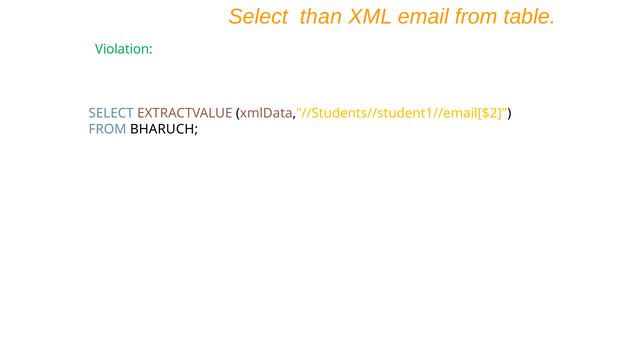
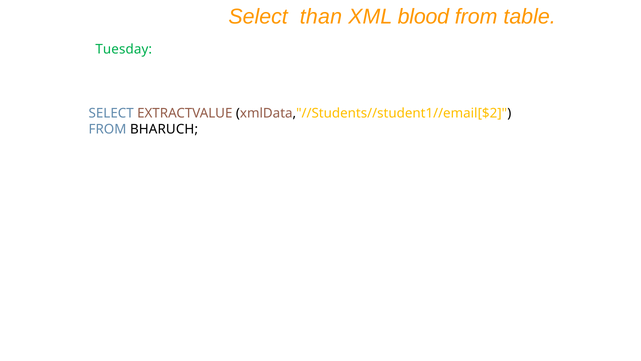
email: email -> blood (423, 17)
Violation: Violation -> Tuesday (124, 49)
